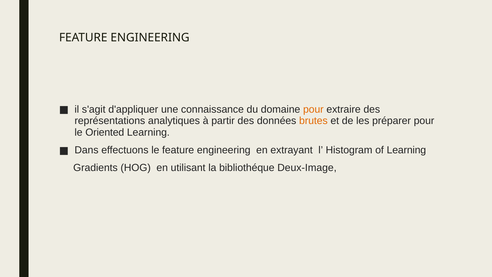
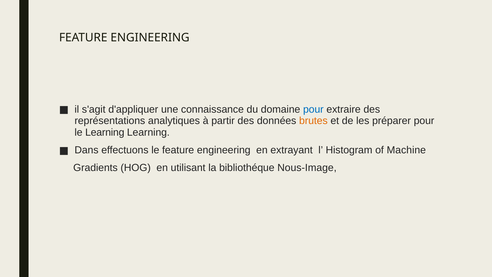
pour colour: orange -> blue (313, 109)
le Oriented: Oriented -> Learning (105, 132)
of Learning: Learning -> Machine (406, 150)
Deux-Image: Deux-Image -> Nous-Image (307, 168)
